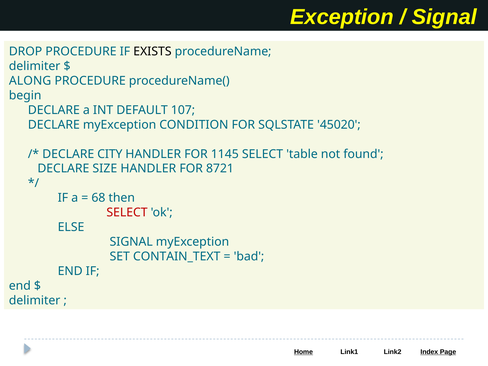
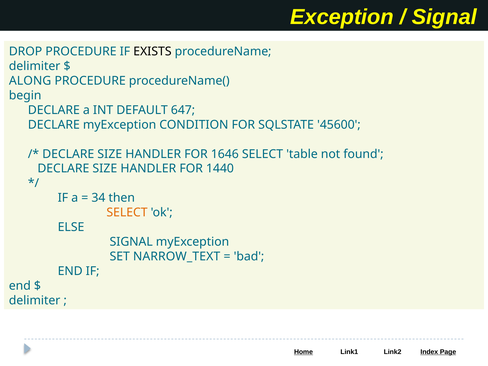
107: 107 -> 647 (183, 110)
45020: 45020 -> 45600 (339, 125)
CITY: CITY -> SIZE (110, 154)
1145: 1145 -> 1646 (225, 154)
8721: 8721 -> 1440 (220, 169)
68: 68 -> 34 (98, 198)
SELECT colour: red -> orange (127, 213)
CONTAIN_TEXT: CONTAIN_TEXT -> NARROW_TEXT (177, 256)
